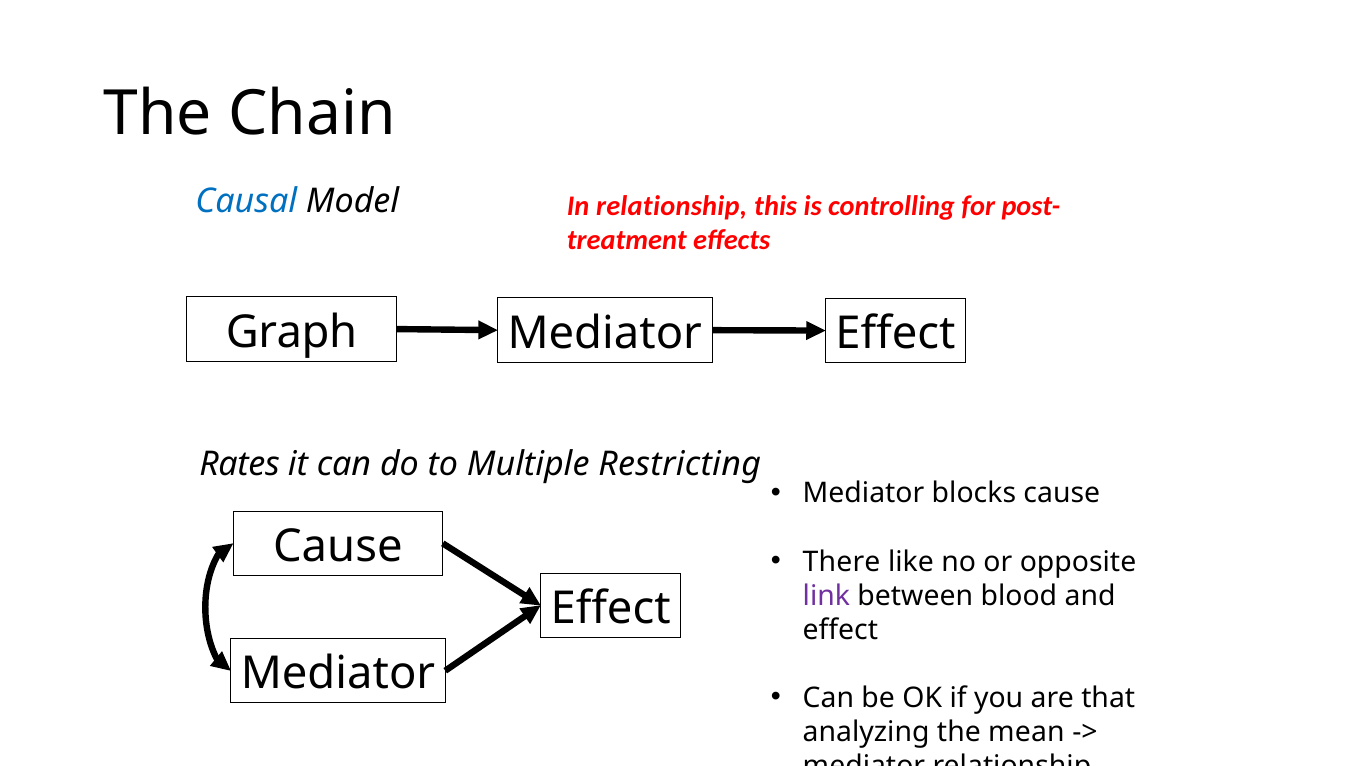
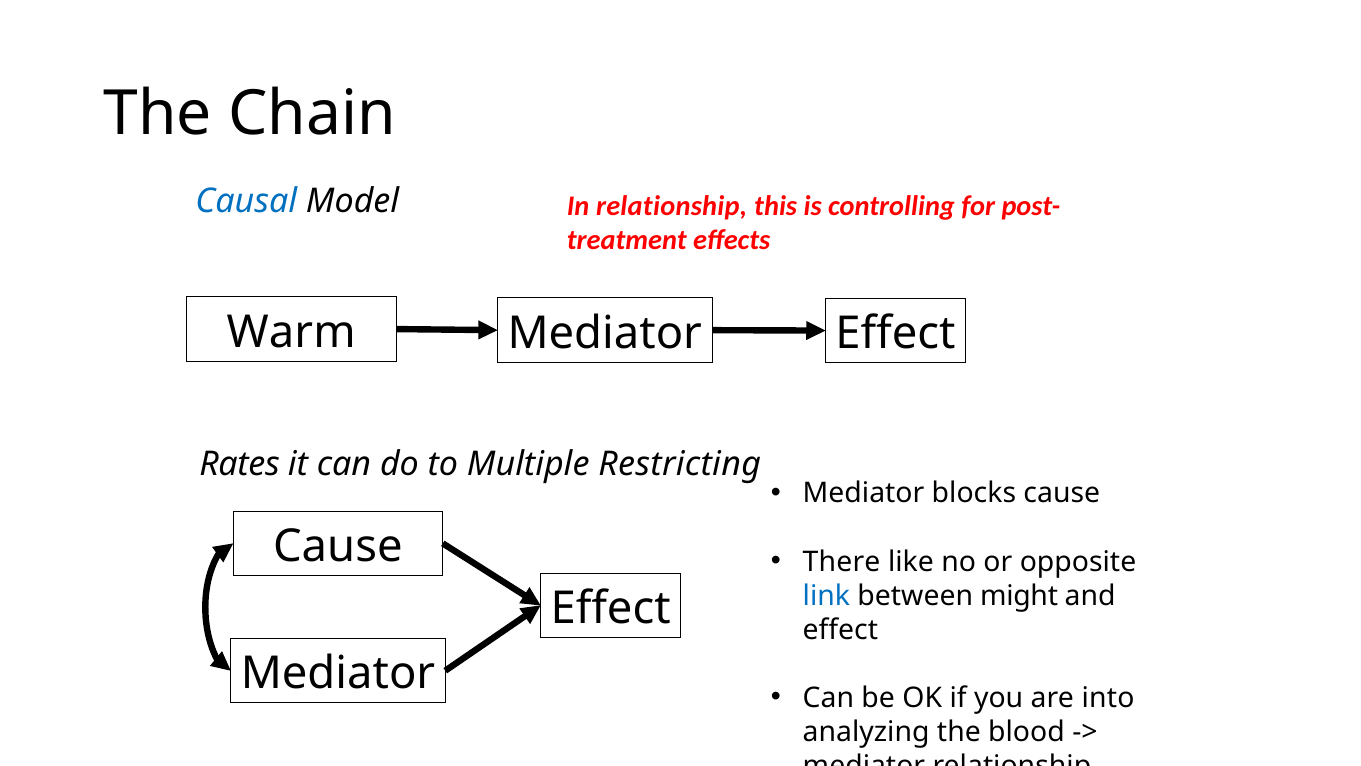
Graph: Graph -> Warm (291, 332)
link colour: purple -> blue (826, 595)
blood: blood -> might (1019, 595)
that: that -> into (1108, 698)
mean: mean -> blood (1026, 732)
